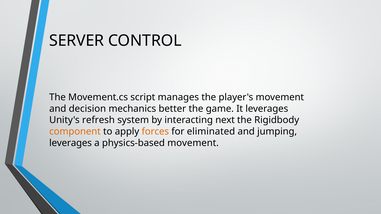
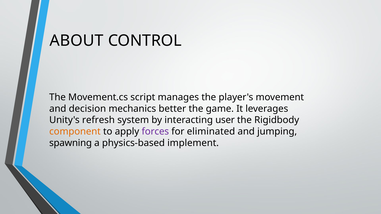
SERVER: SERVER -> ABOUT (77, 41)
next: next -> user (225, 120)
forces colour: orange -> purple (155, 132)
leverages: leverages -> spawning (71, 143)
physics-based movement: movement -> implement (193, 143)
